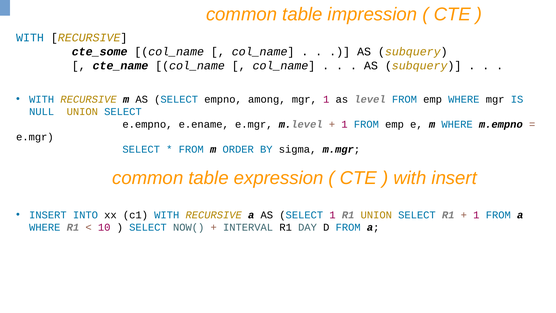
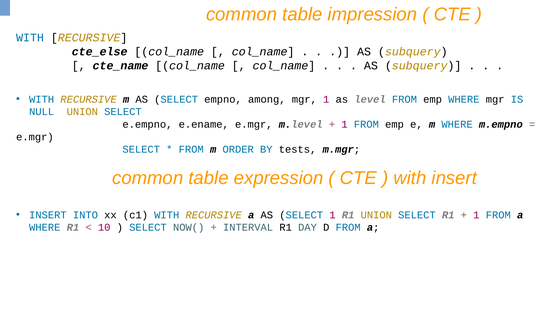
cte_some: cte_some -> cte_else (100, 52)
sigma: sigma -> tests (298, 149)
